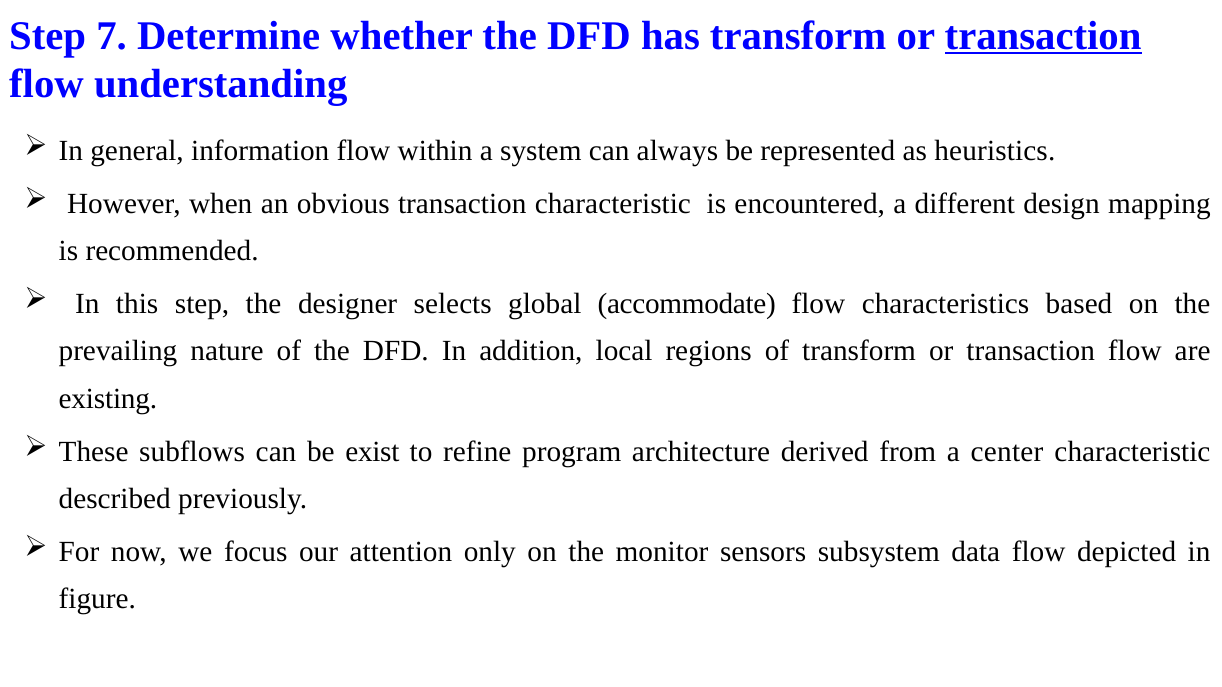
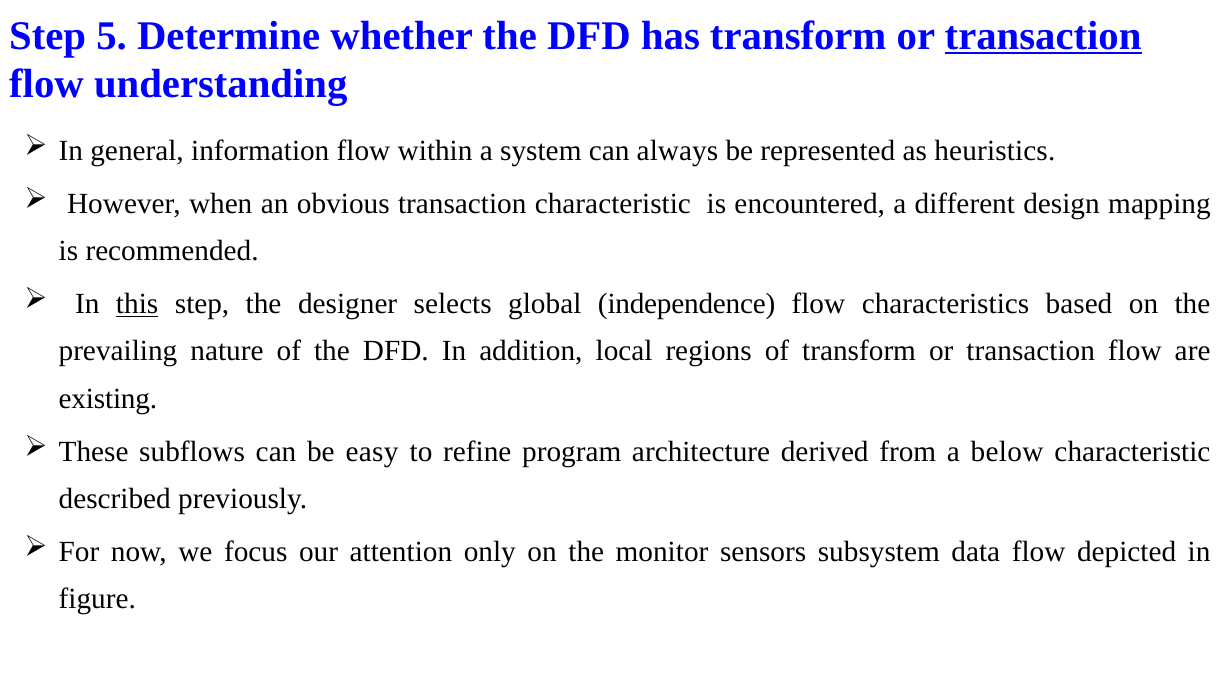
7: 7 -> 5 (112, 36)
this underline: none -> present (137, 304)
accommodate: accommodate -> independence (687, 304)
exist: exist -> easy (372, 452)
center: center -> below (1007, 452)
